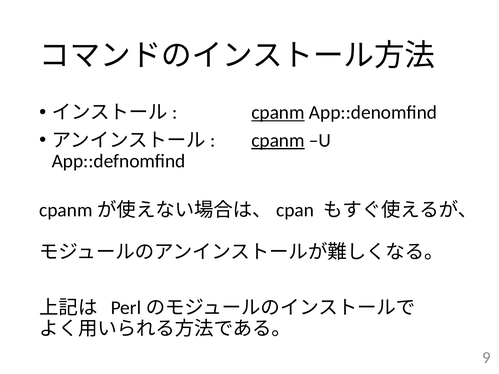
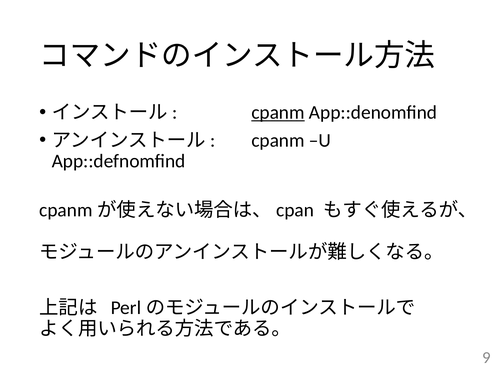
cpanm underline: present -> none (278, 140)
